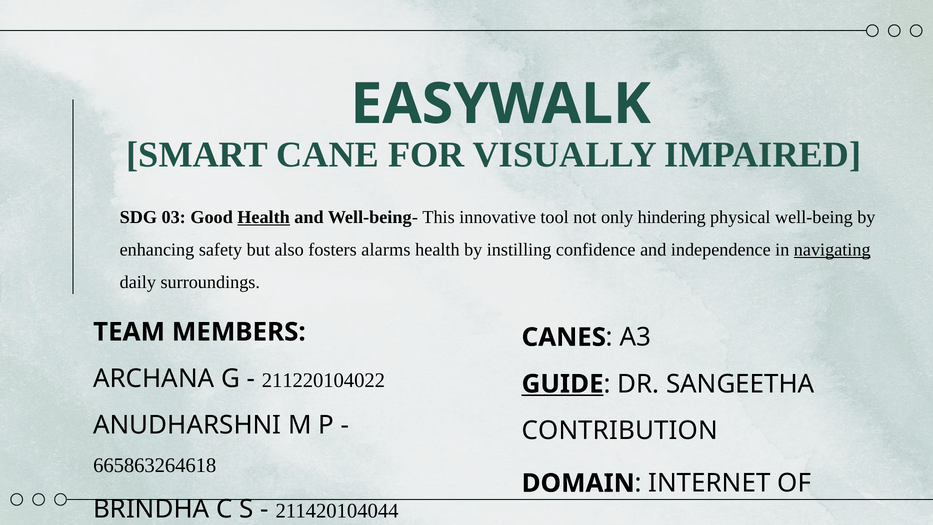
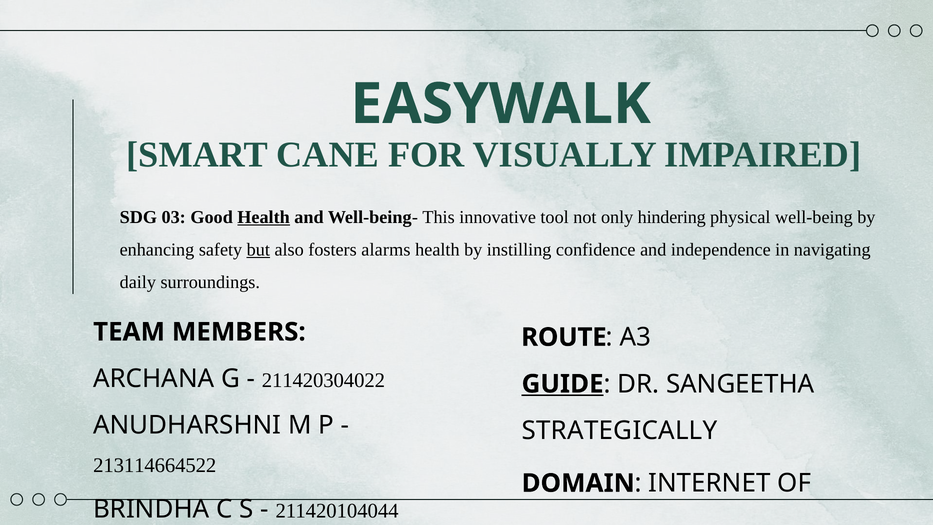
but underline: none -> present (258, 250)
navigating underline: present -> none (832, 250)
CANES: CANES -> ROUTE (564, 337)
211220104022: 211220104022 -> 211420304022 (323, 380)
CONTRIBUTION: CONTRIBUTION -> STRATEGICALLY (620, 431)
665863264618: 665863264618 -> 213114664522 (155, 465)
